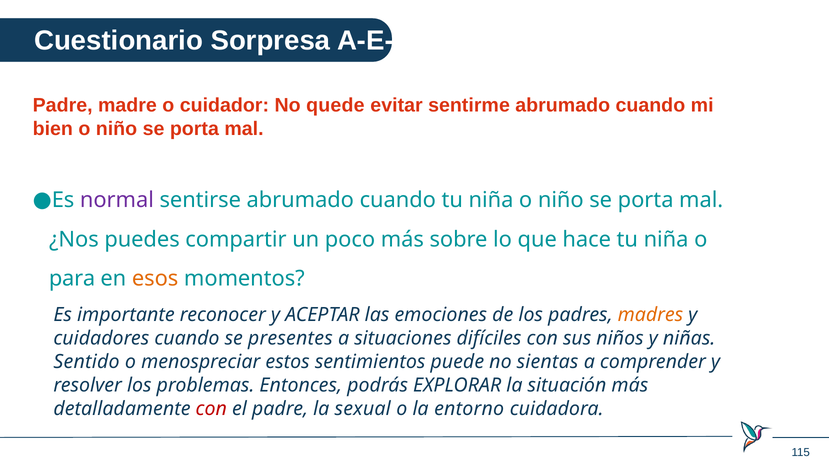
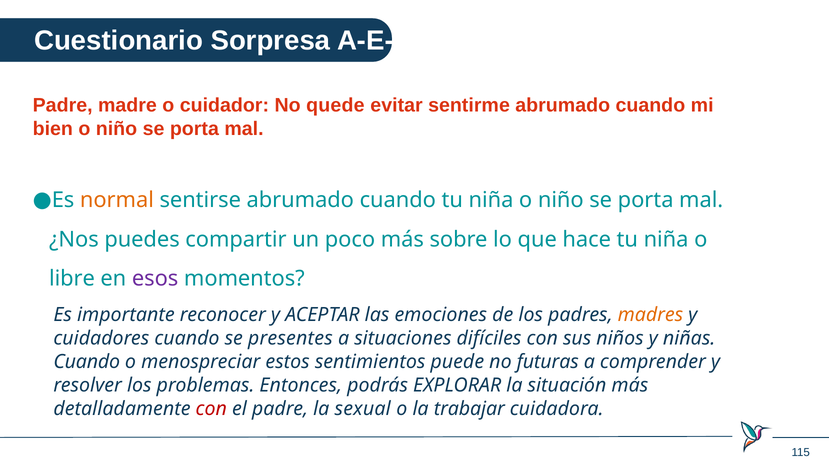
normal colour: purple -> orange (117, 200)
para: para -> libre (72, 279)
esos colour: orange -> purple (155, 279)
Sentido: Sentido -> Cuando (87, 362)
sientas: sientas -> futuras (548, 362)
entorno: entorno -> trabajar (469, 409)
